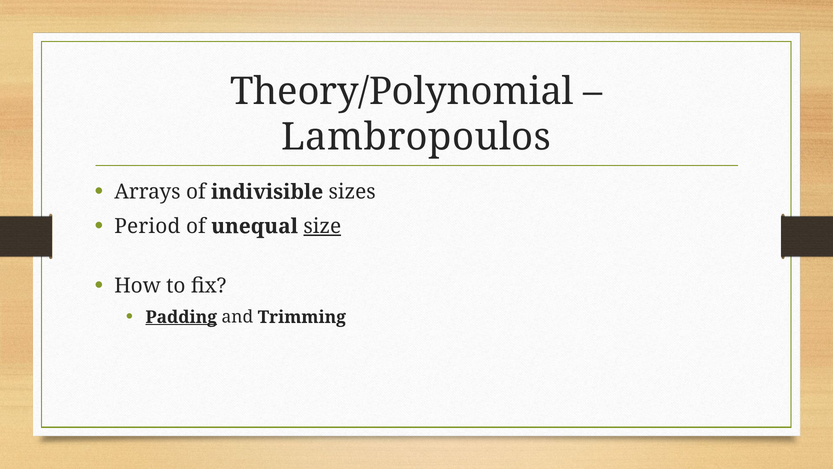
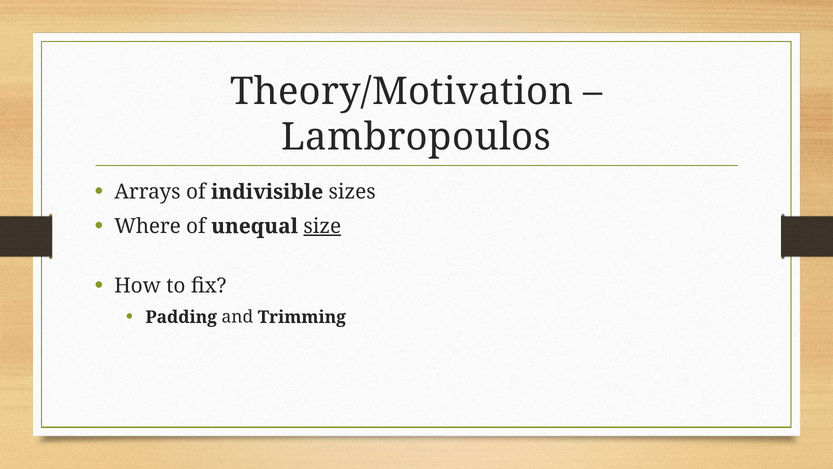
Theory/Polynomial: Theory/Polynomial -> Theory/Motivation (402, 91)
Period: Period -> Where (148, 226)
Padding underline: present -> none (181, 317)
